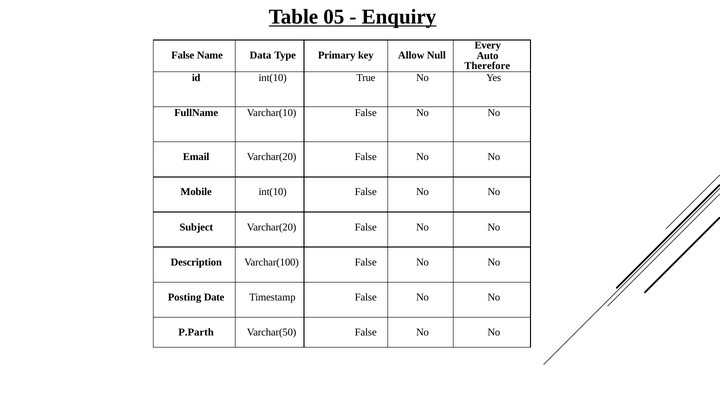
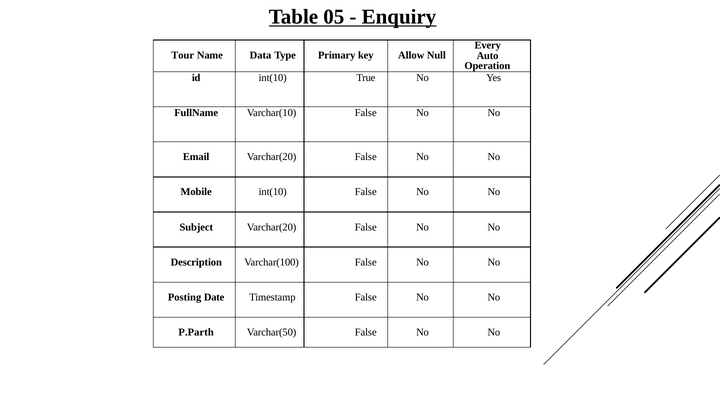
False: False -> Tour (183, 55)
Therefore: Therefore -> Operation (487, 66)
